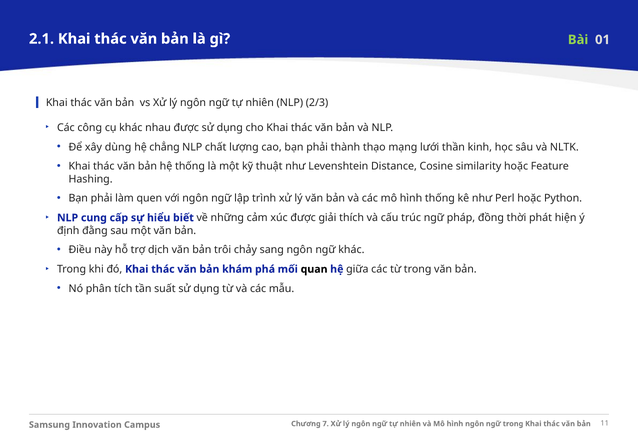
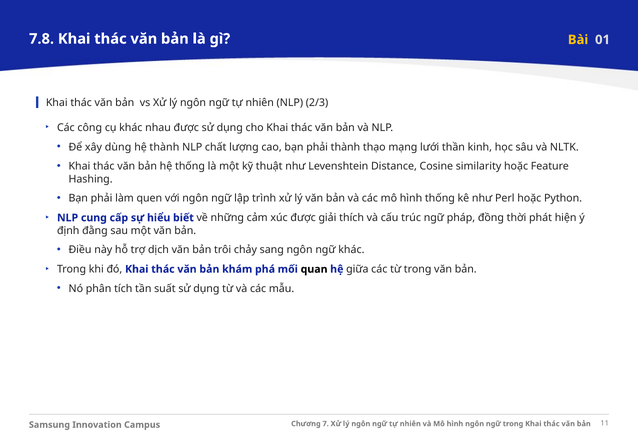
2.1: 2.1 -> 7.8 (42, 39)
Bài colour: light green -> yellow (578, 40)
hệ chẳng: chẳng -> thành (164, 147)
